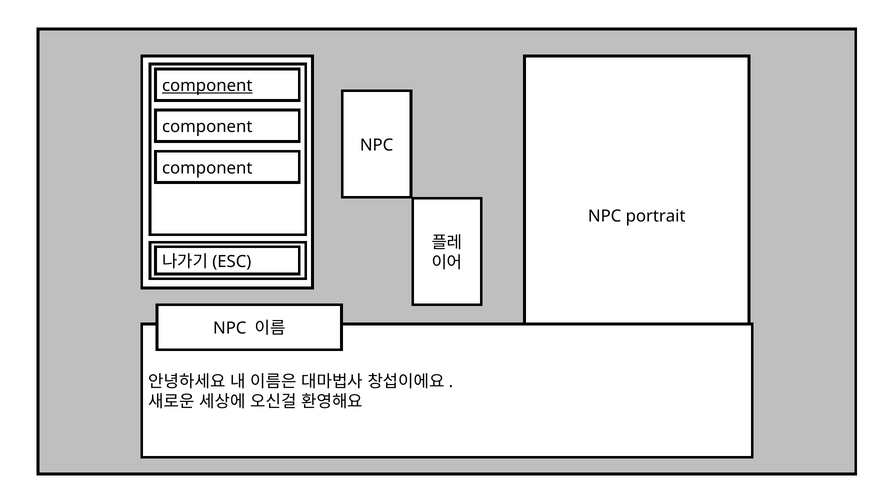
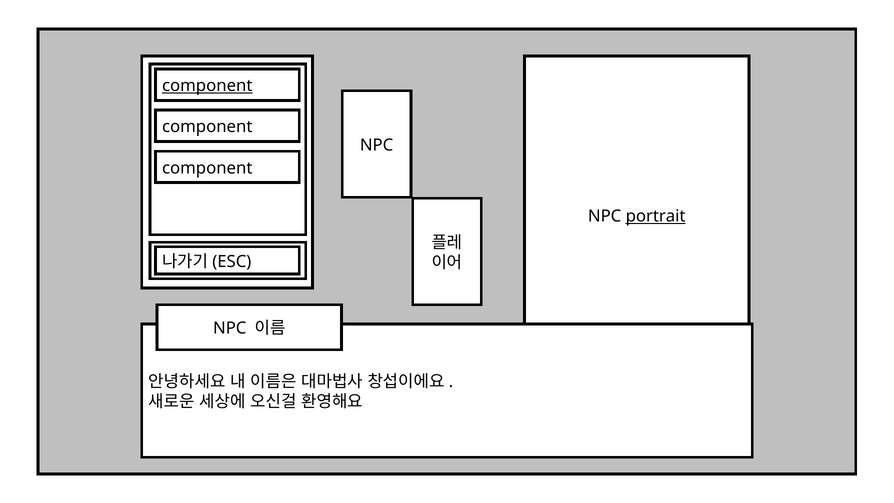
portrait underline: none -> present (656, 216)
